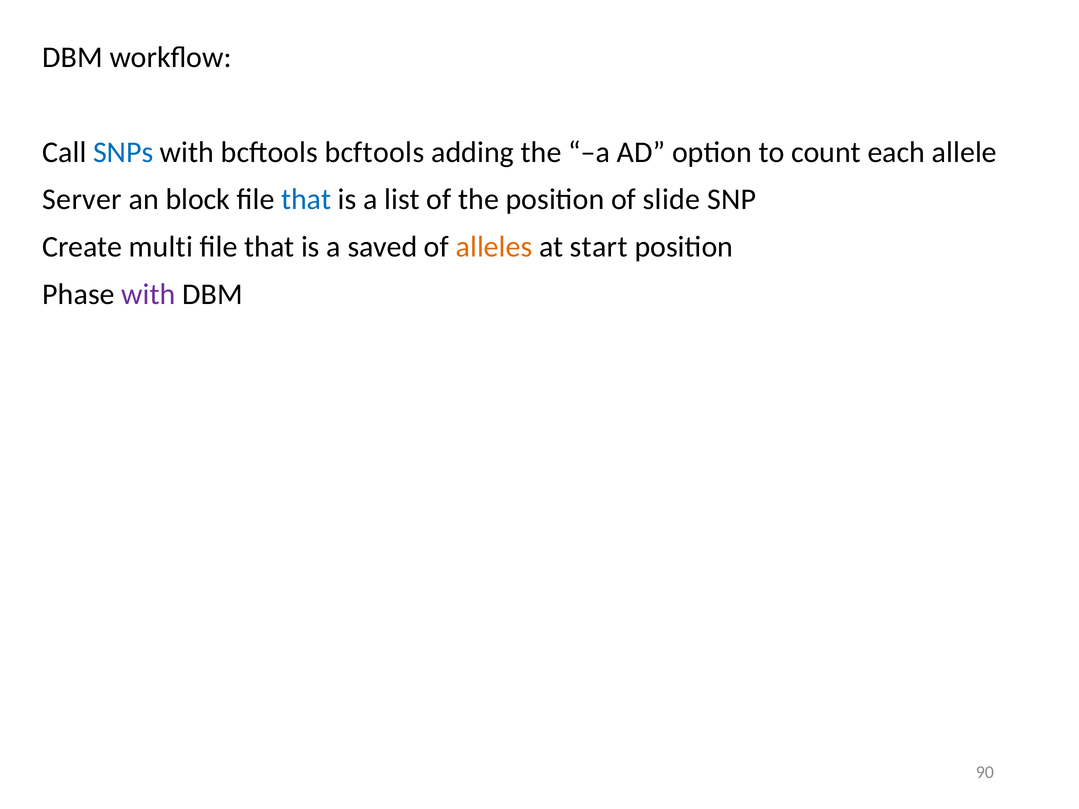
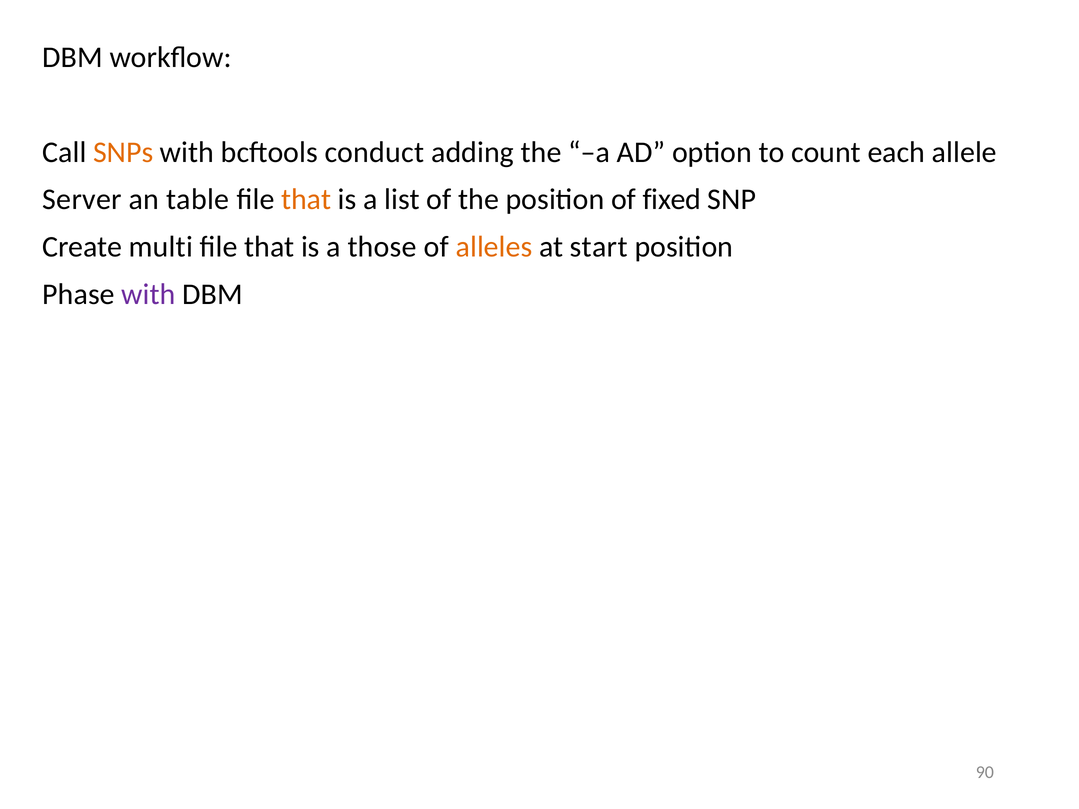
SNPs colour: blue -> orange (123, 152)
bcftools bcftools: bcftools -> conduct (374, 152)
block: block -> table (198, 200)
that colour: blue -> orange (306, 200)
slide: slide -> fixed (672, 200)
saved: saved -> those (382, 247)
